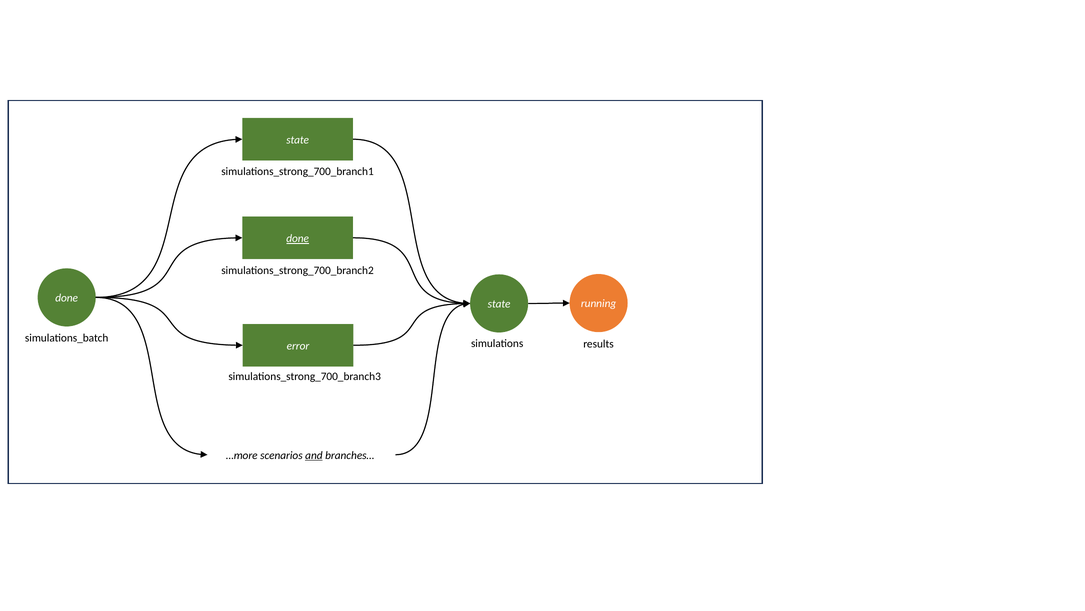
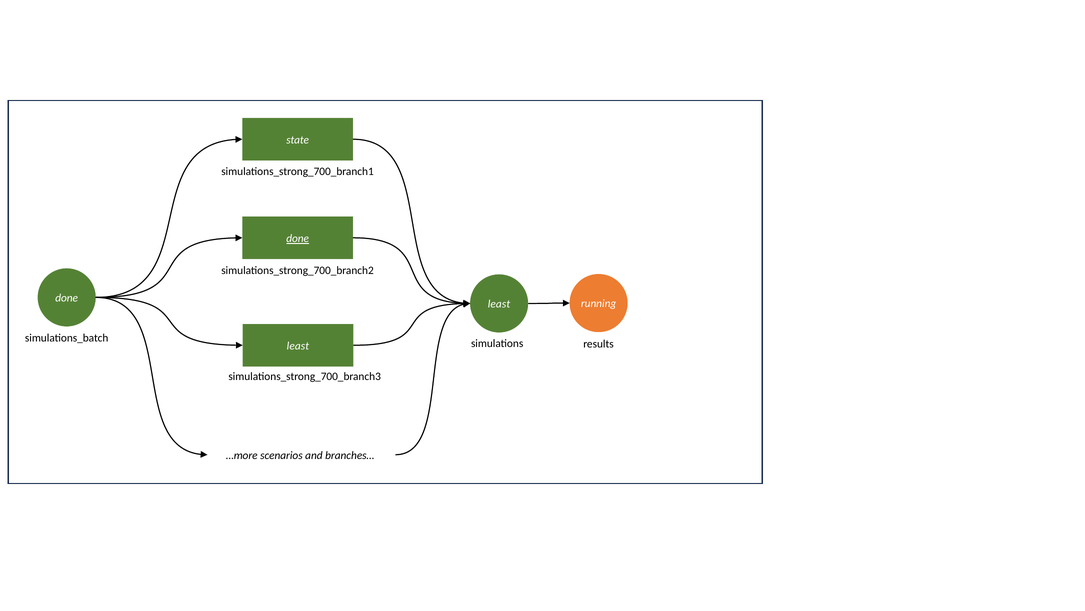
state: state -> least (499, 304)
error: error -> least (298, 346)
and underline: present -> none (314, 455)
